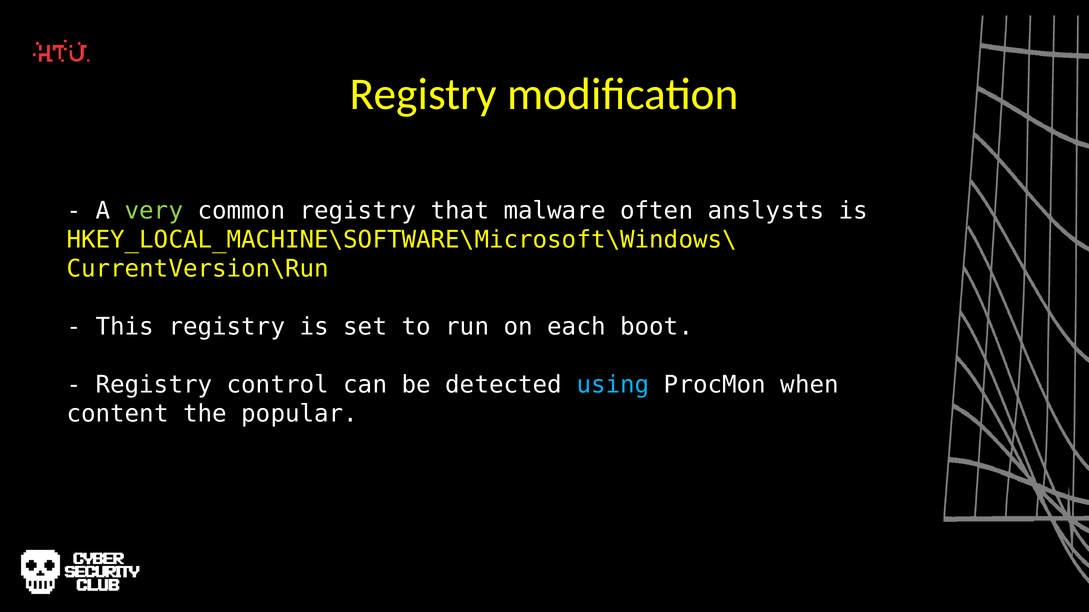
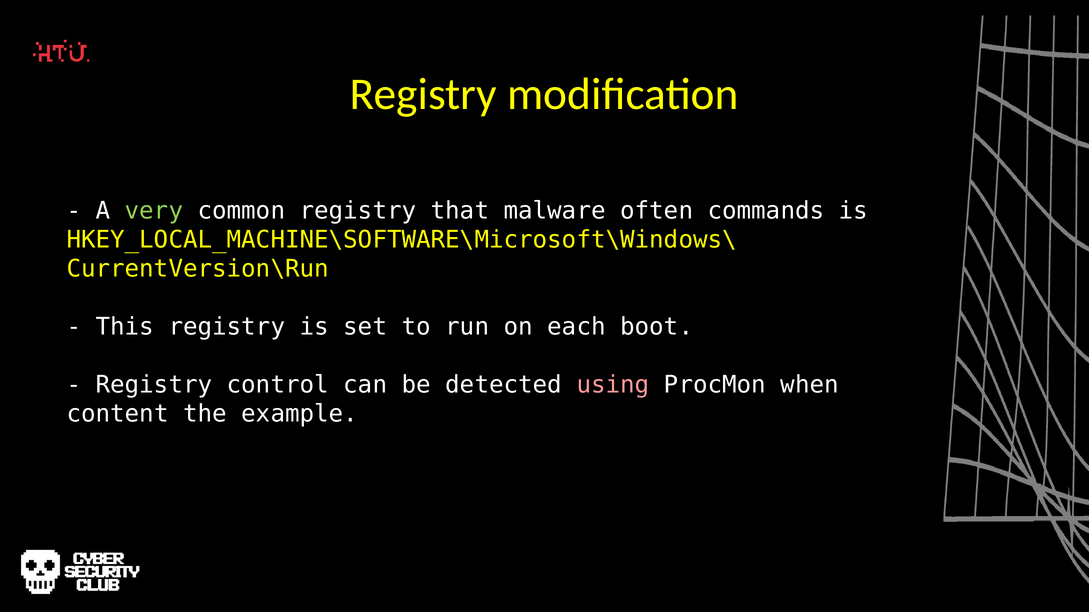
anslysts: anslysts -> commands (766, 211)
using colour: light blue -> pink (613, 385)
popular: popular -> example (300, 414)
